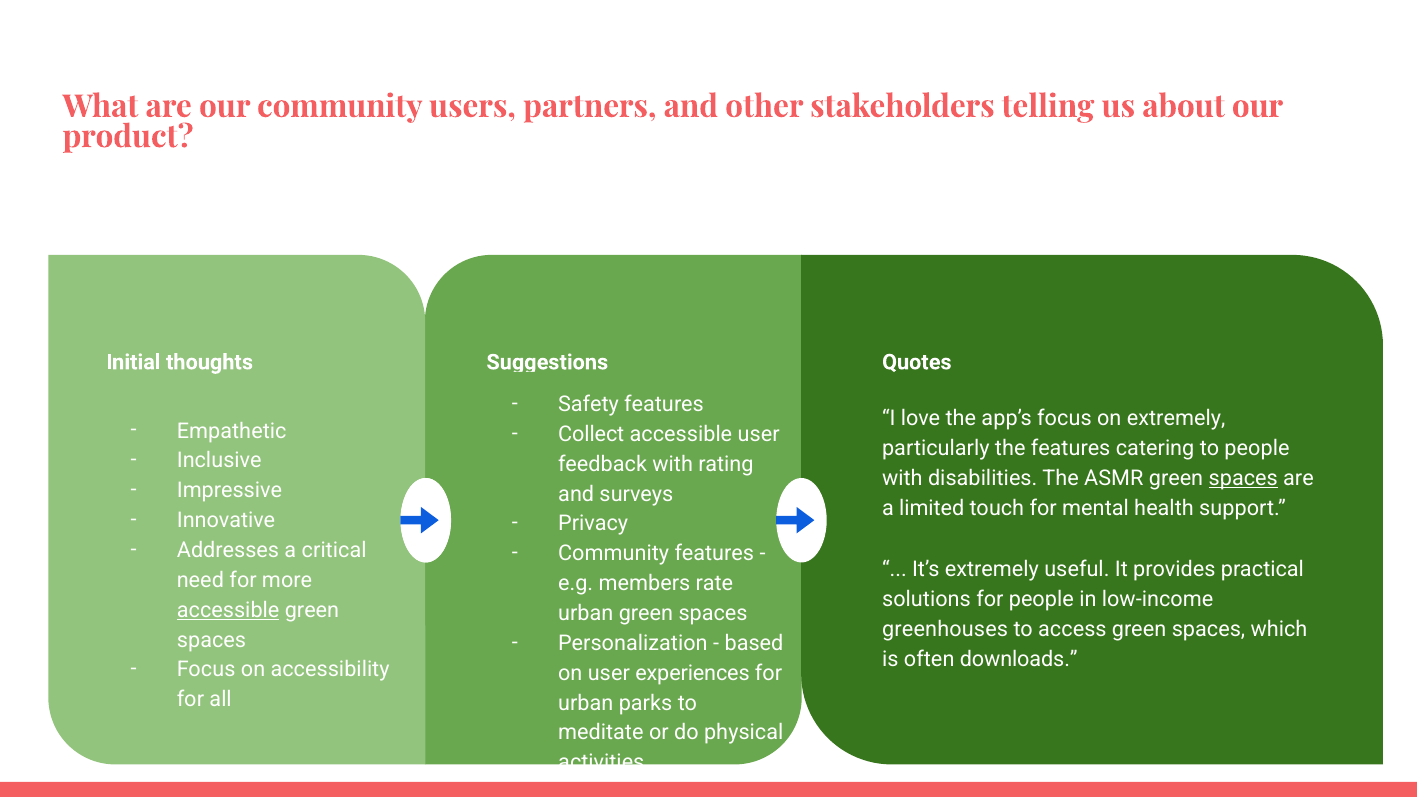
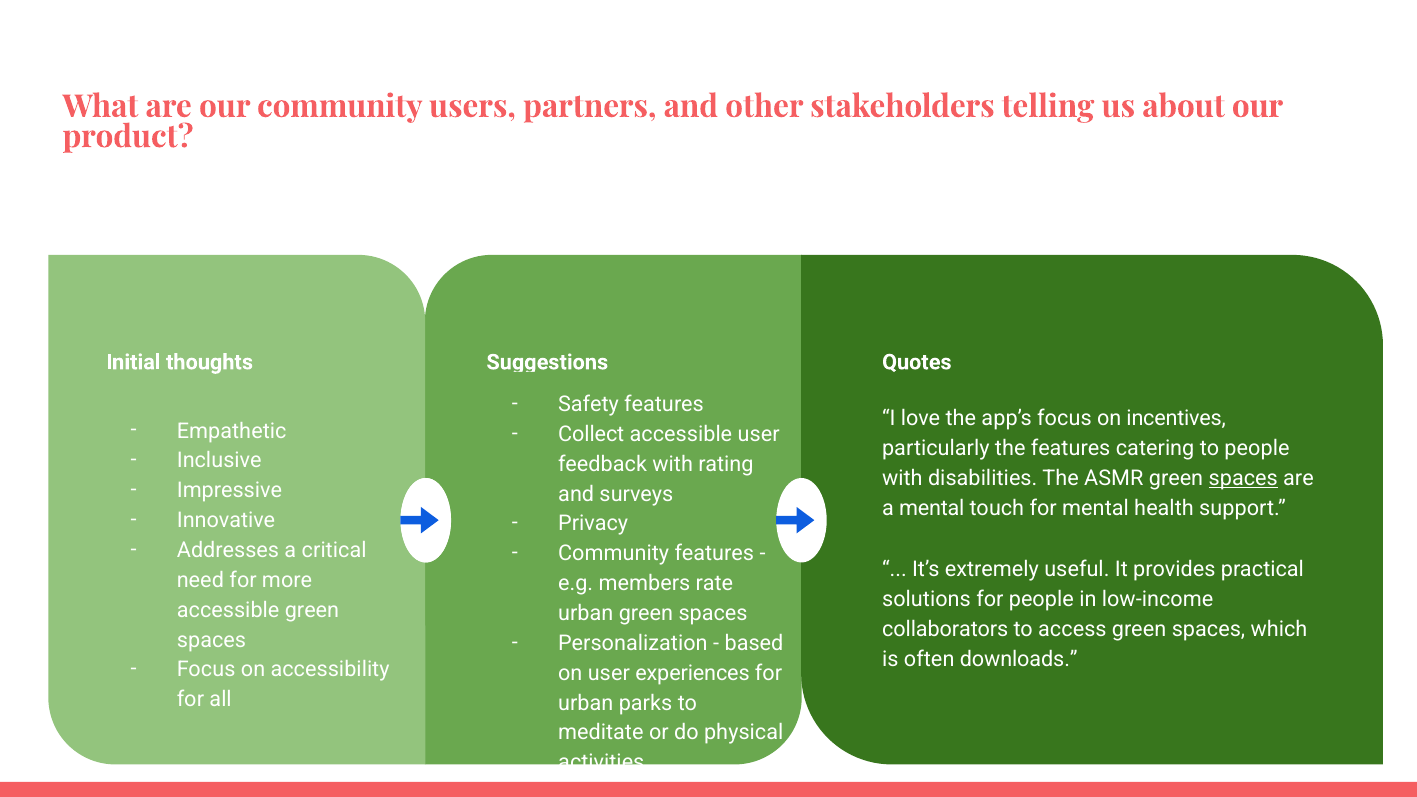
on extremely: extremely -> incentives (1176, 419)
a limited: limited -> mental (932, 508)
accessible underline: present -> none (228, 610)
greenhouses: greenhouses -> collaborators (945, 629)
